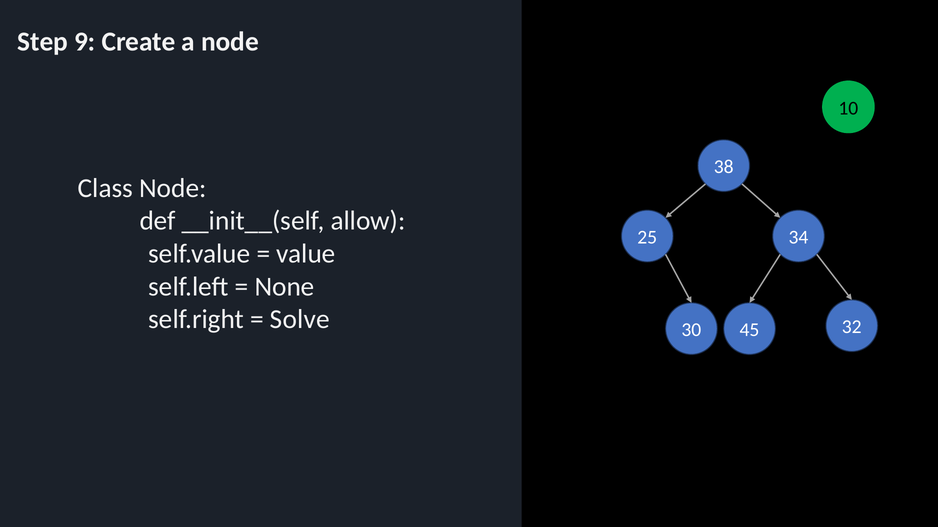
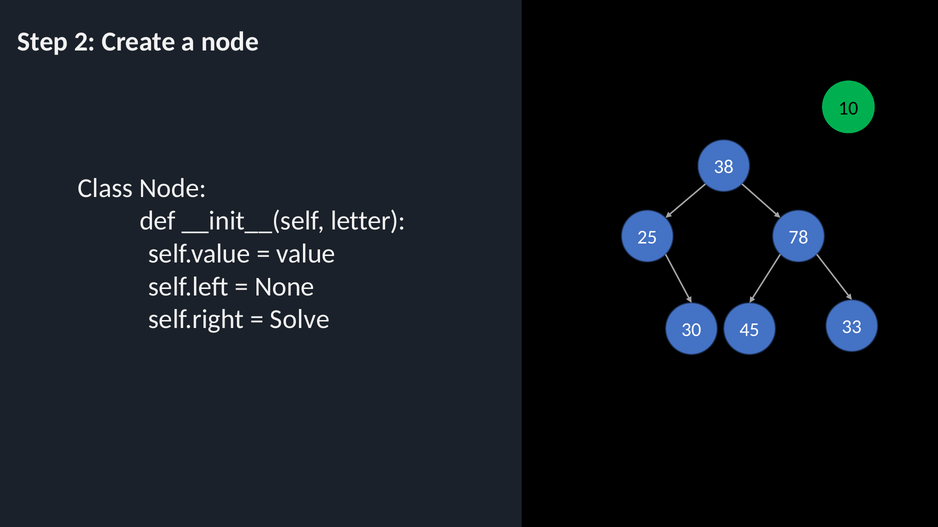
9: 9 -> 2 (85, 42)
allow: allow -> letter (368, 221)
34: 34 -> 78 (798, 238)
32: 32 -> 33 (852, 327)
